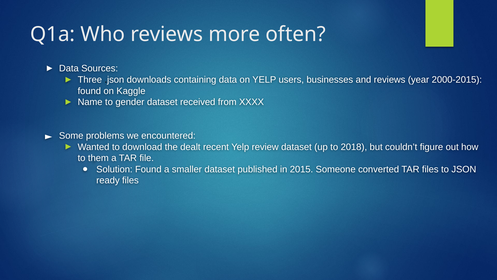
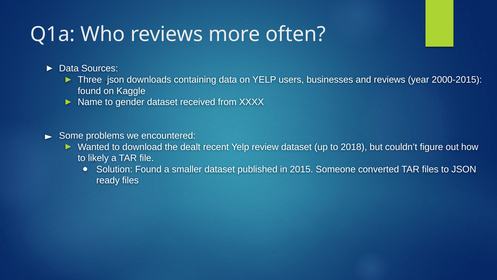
them: them -> likely (98, 158)
